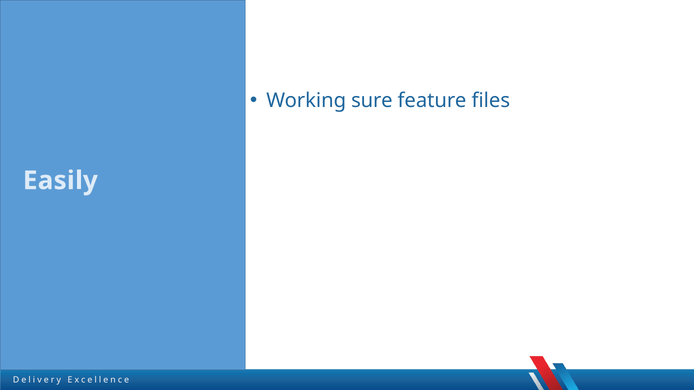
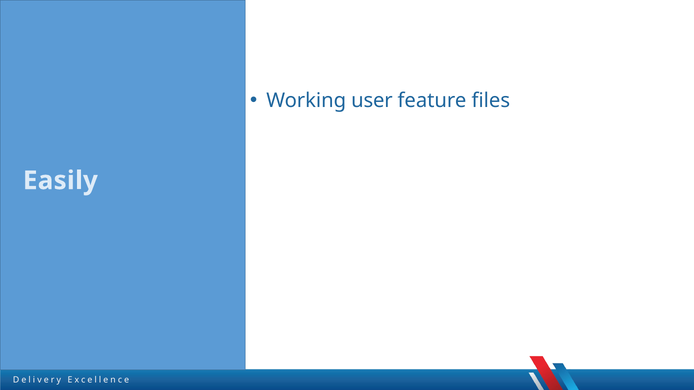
sure: sure -> user (372, 101)
